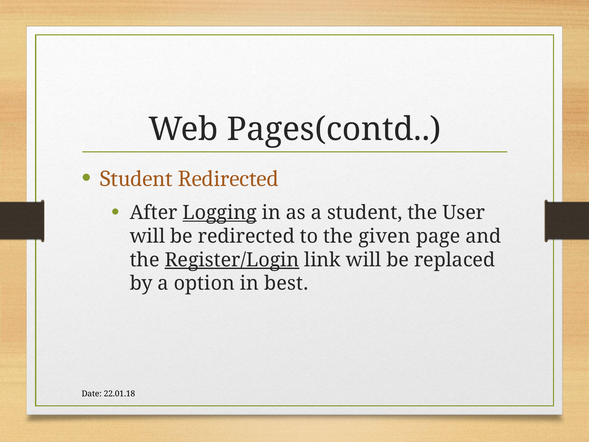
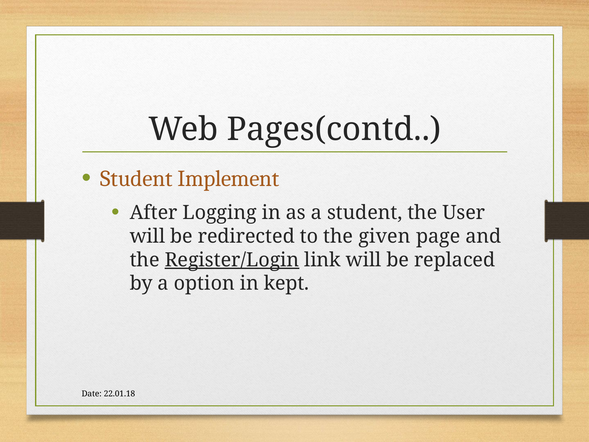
Student Redirected: Redirected -> Implement (228, 179)
Logging underline: present -> none (220, 213)
best: best -> kept (286, 283)
